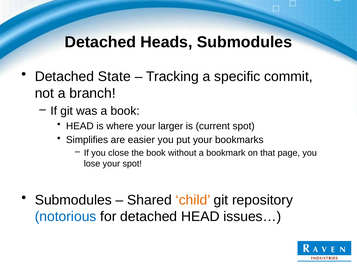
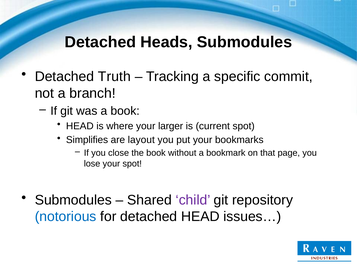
State: State -> Truth (114, 77)
easier: easier -> layout (141, 140)
child colour: orange -> purple (193, 200)
